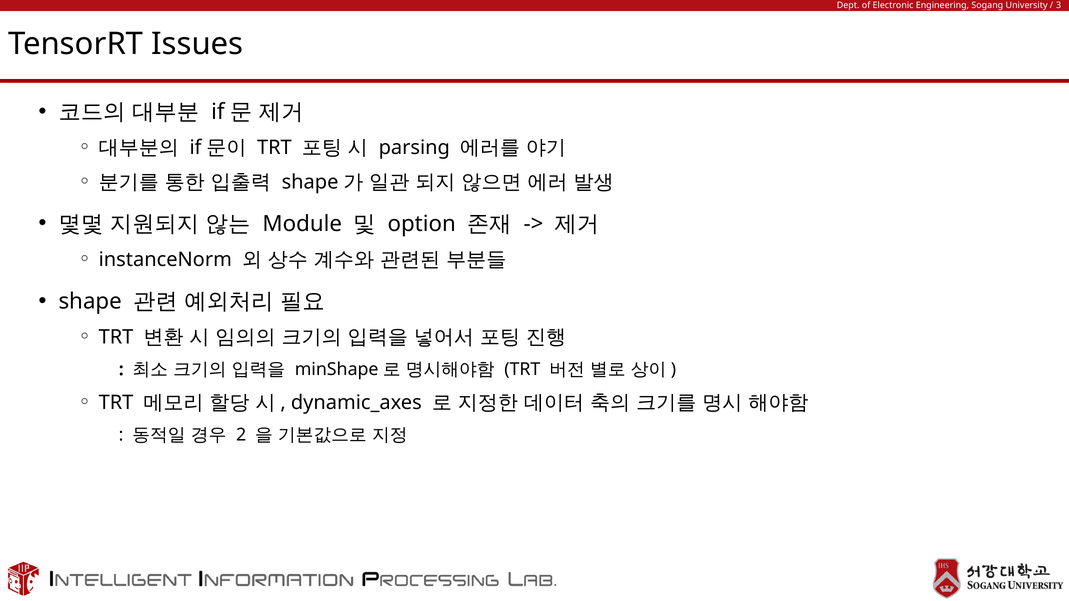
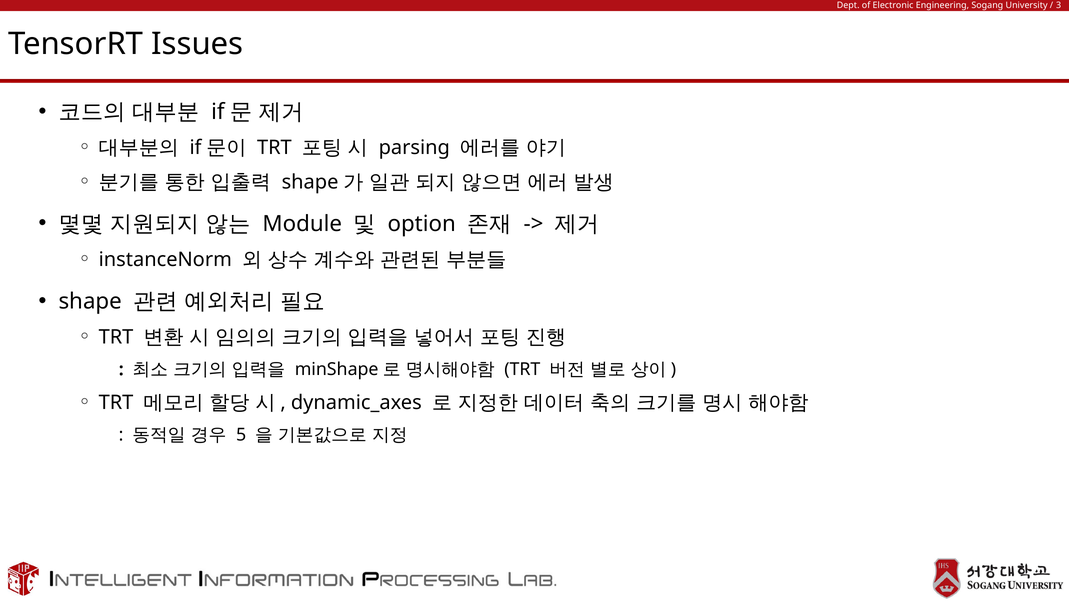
2: 2 -> 5 (241, 435)
